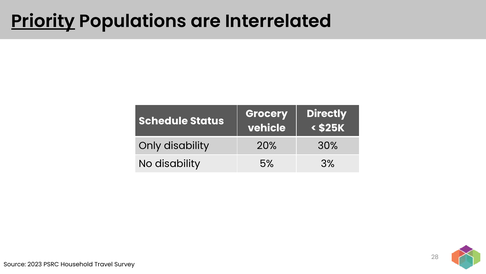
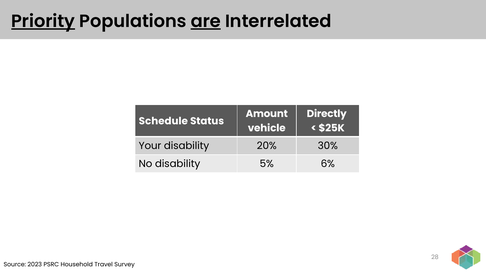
are underline: none -> present (206, 21)
Grocery: Grocery -> Amount (267, 114)
Only: Only -> Your (150, 146)
3%: 3% -> 6% (328, 163)
